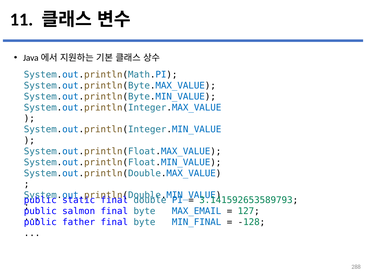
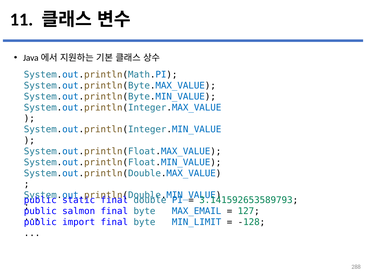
father: father -> import (79, 222)
MIN_FINAL: MIN_FINAL -> MIN_LIMIT (197, 222)
